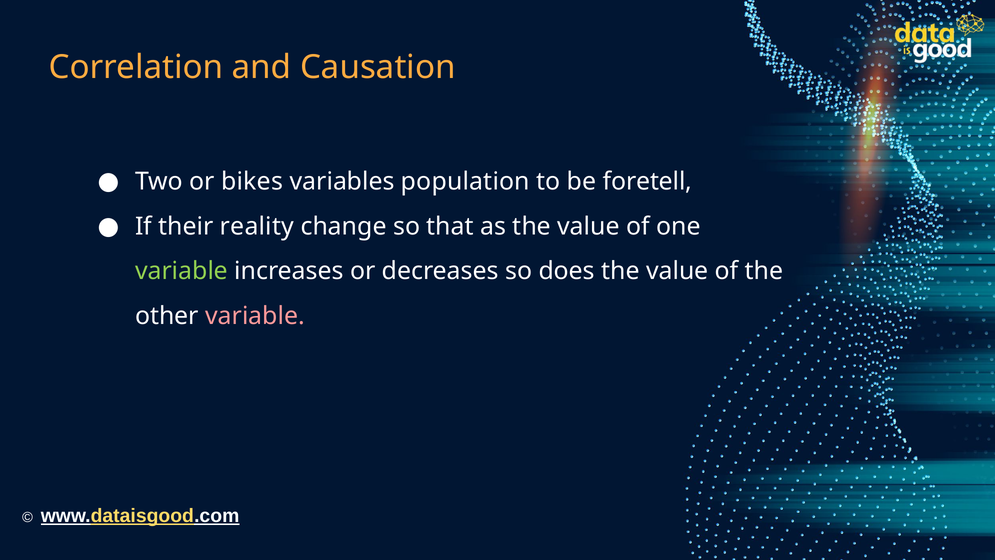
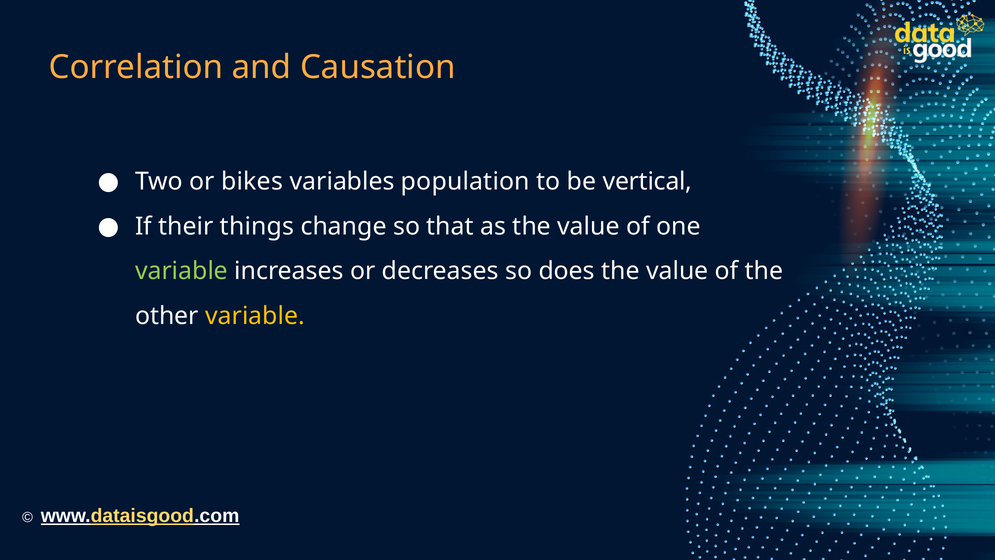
foretell: foretell -> vertical (647, 181)
reality: reality -> things (257, 226)
variable colour: pink -> yellow (255, 316)
